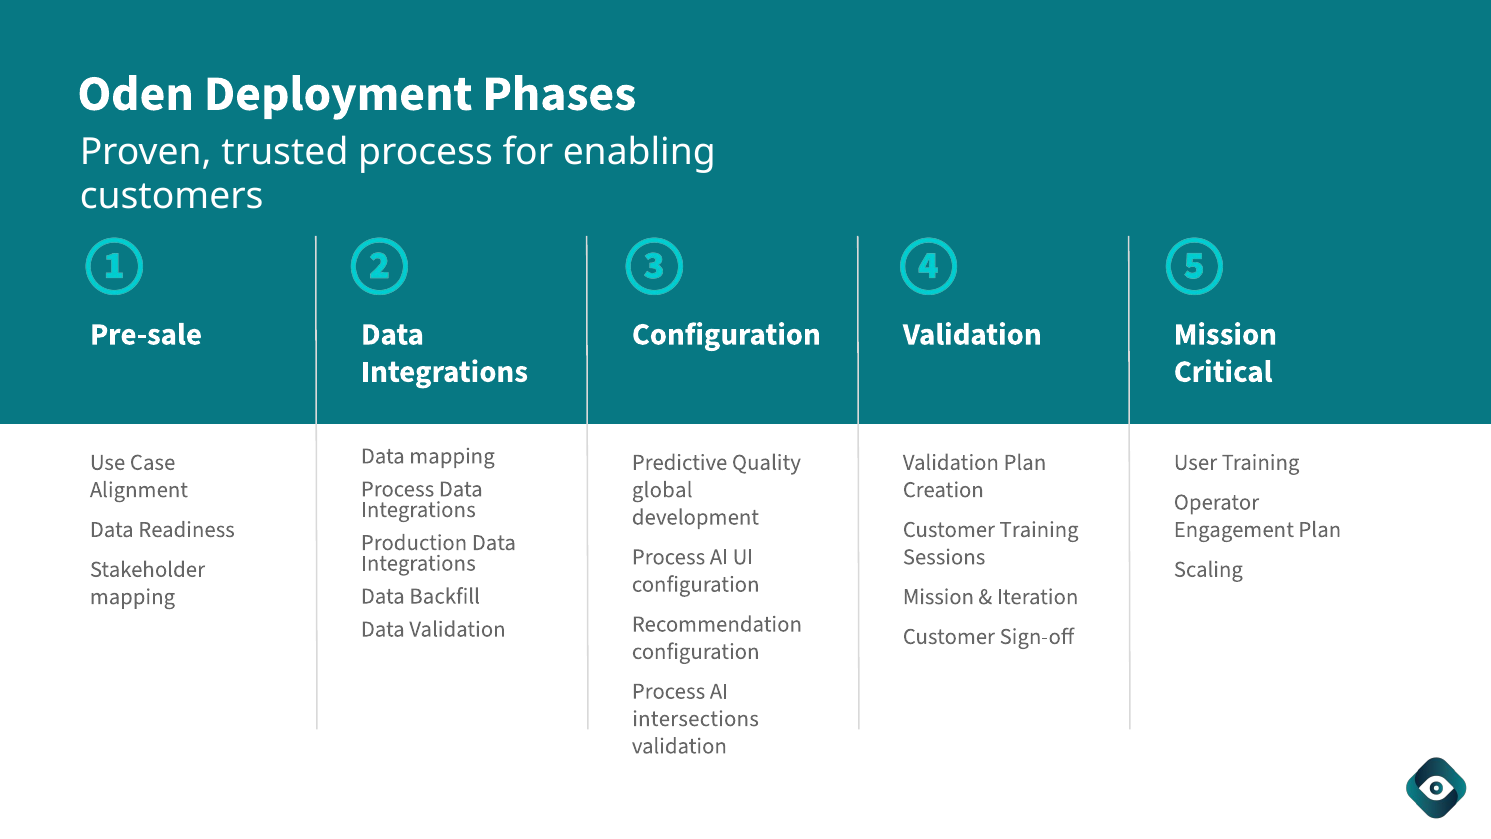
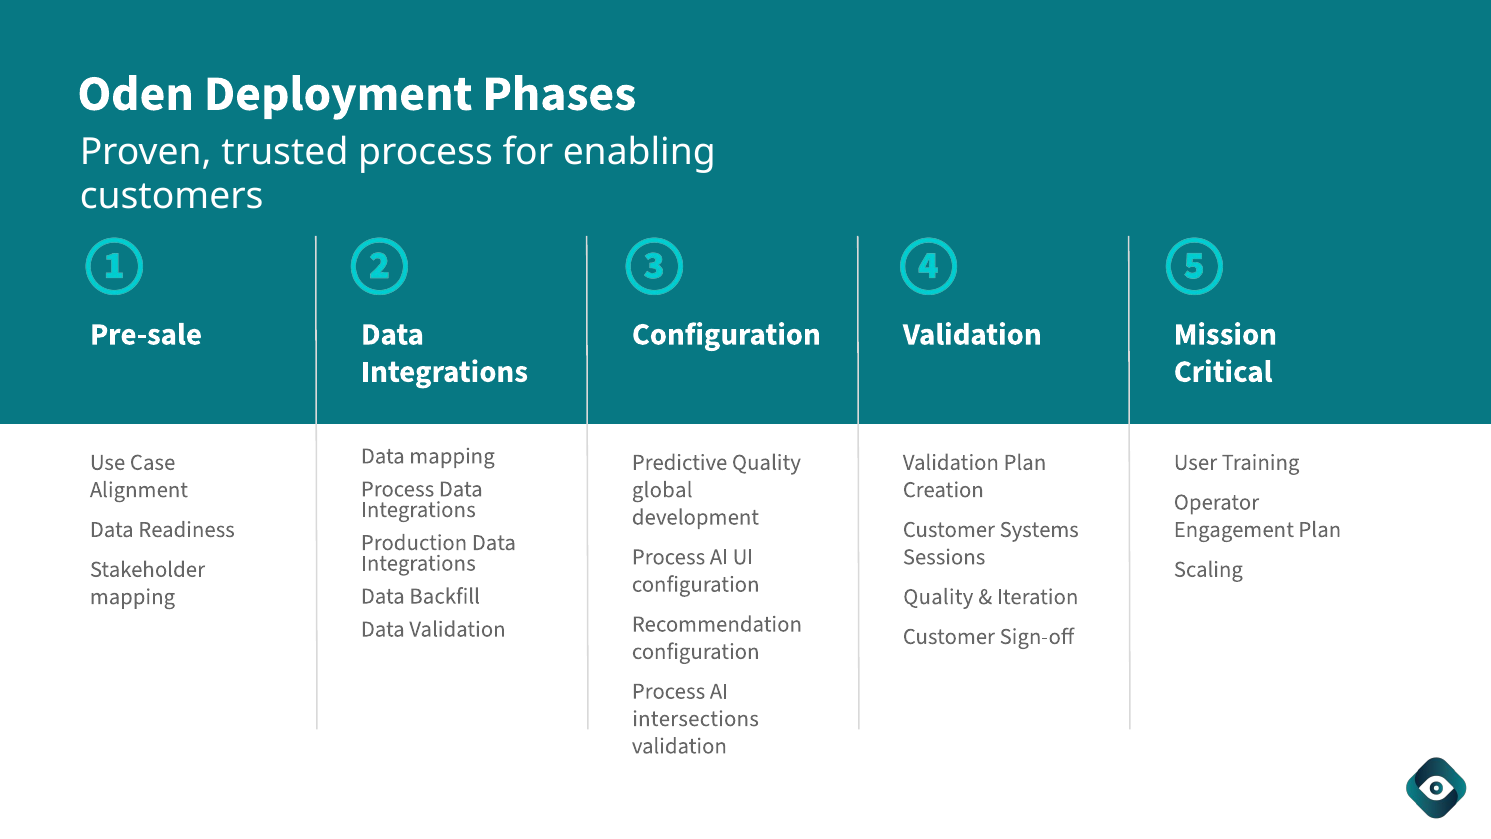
Customer Training: Training -> Systems (1039, 529)
Mission: Mission -> Quality (938, 596)
